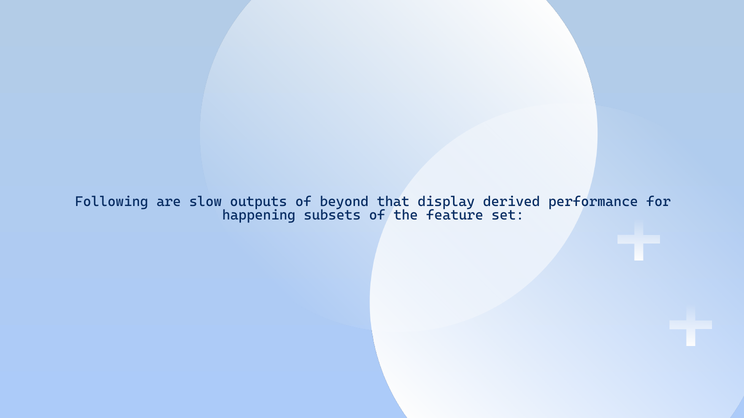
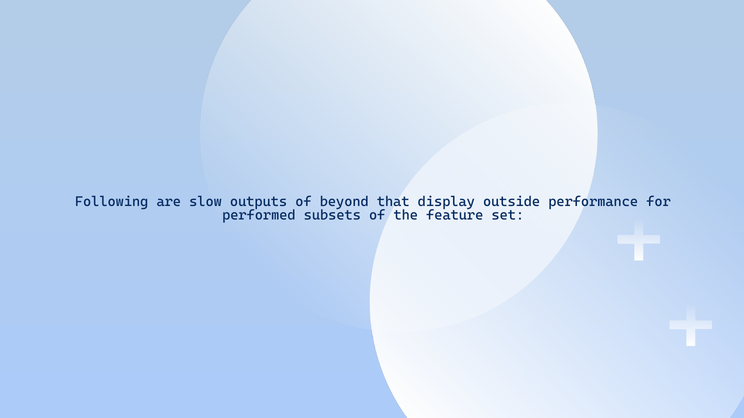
derived: derived -> outside (512, 202)
happening: happening -> performed (259, 216)
